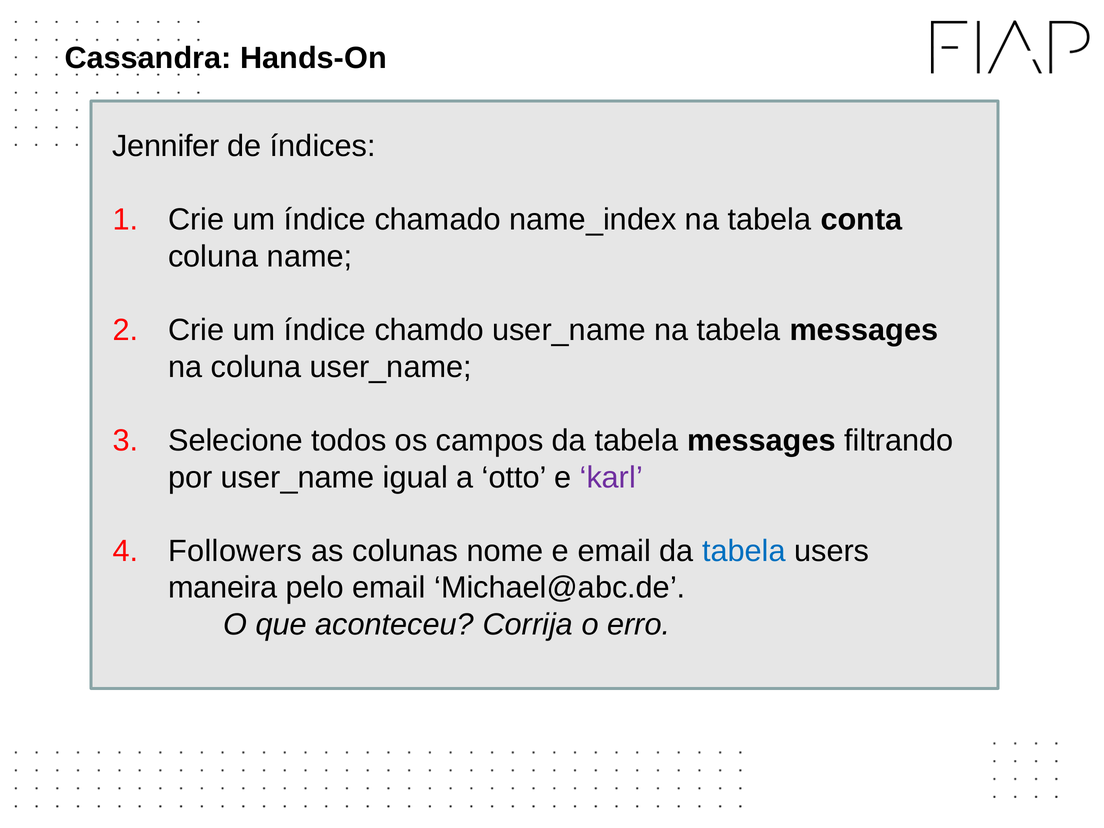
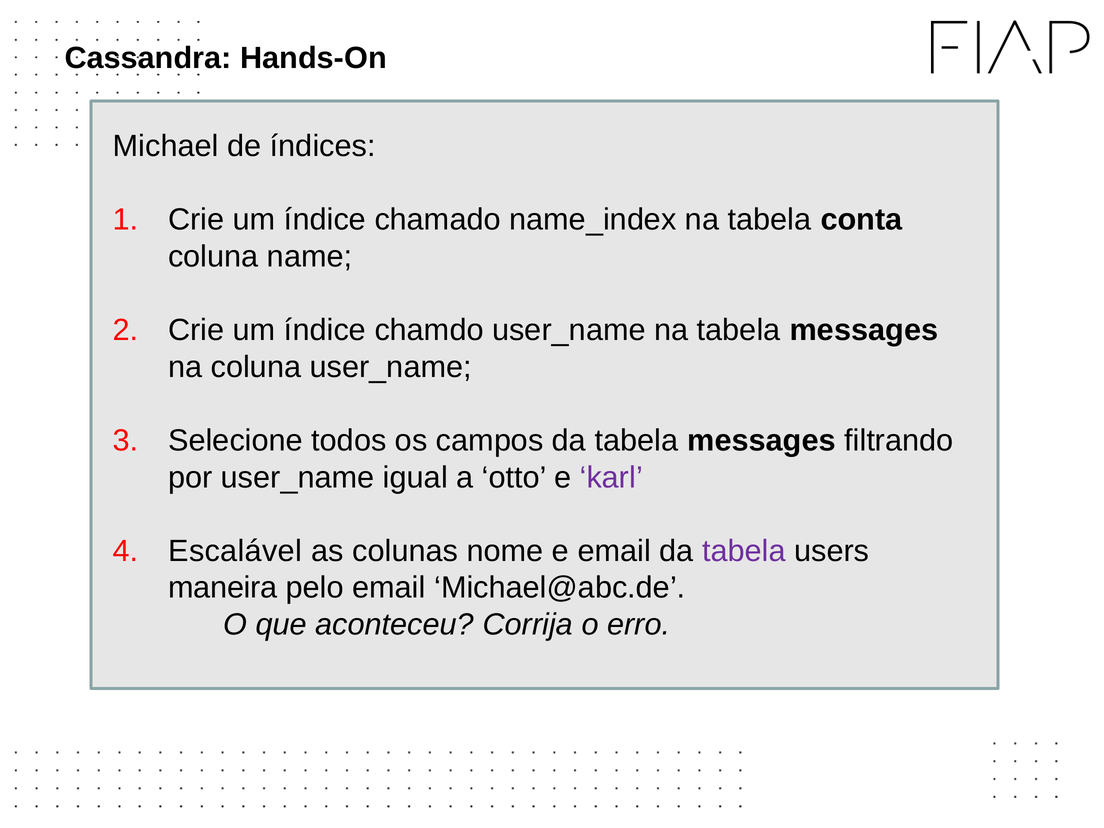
Jennifer: Jennifer -> Michael (166, 146)
Followers: Followers -> Escalável (235, 551)
tabela colour: blue -> purple (744, 551)
